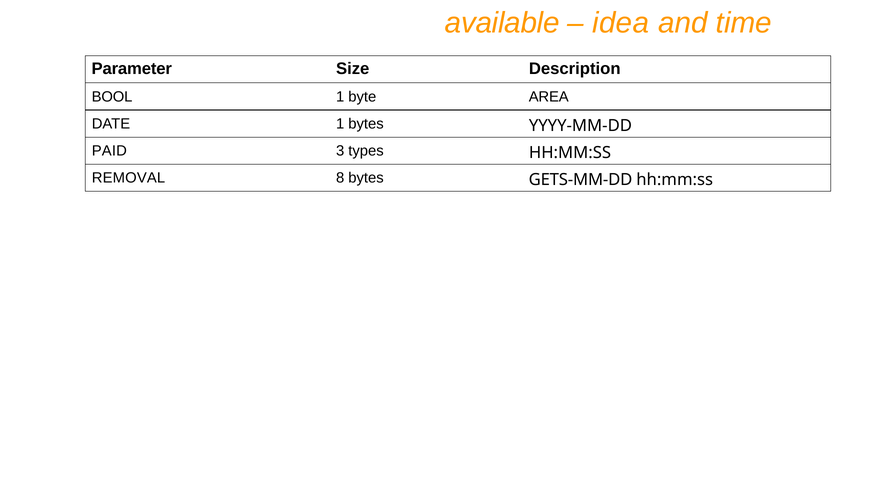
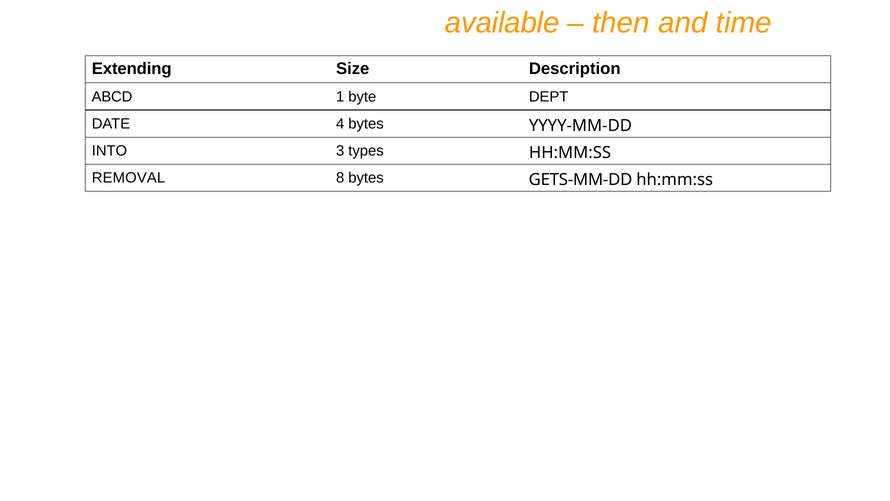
idea: idea -> then (621, 23)
Parameter: Parameter -> Extending (132, 69)
BOOL: BOOL -> ABCD (112, 97)
AREA: AREA -> DEPT (549, 97)
DATE 1: 1 -> 4 (340, 124)
PAID: PAID -> INTO (109, 151)
